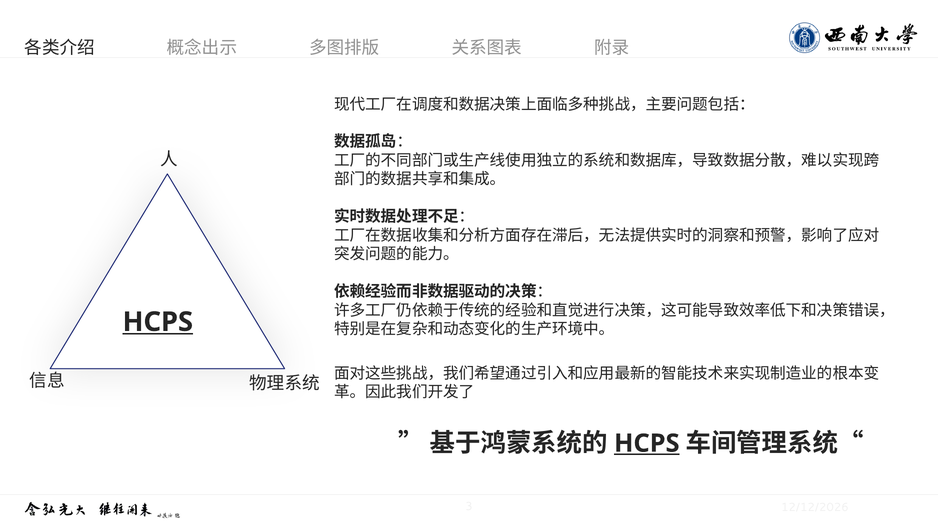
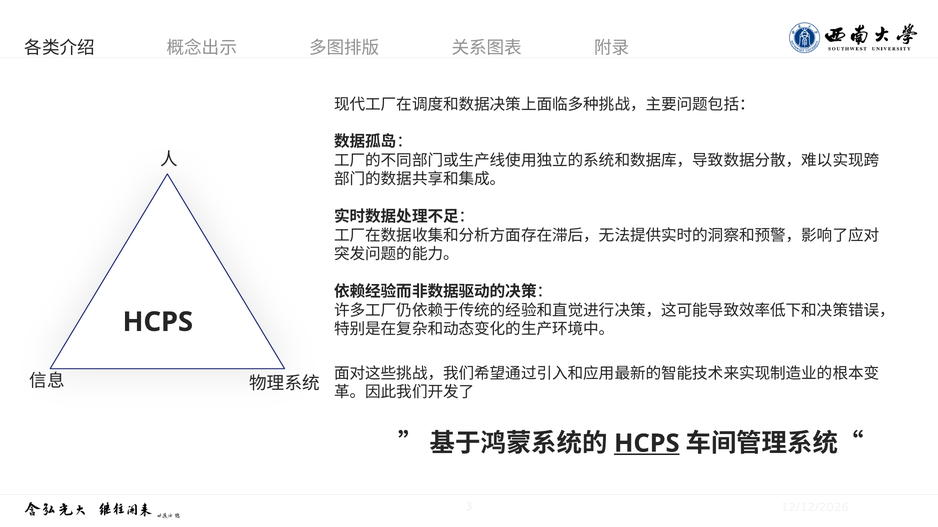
HCPS underline: present -> none (158, 322)
